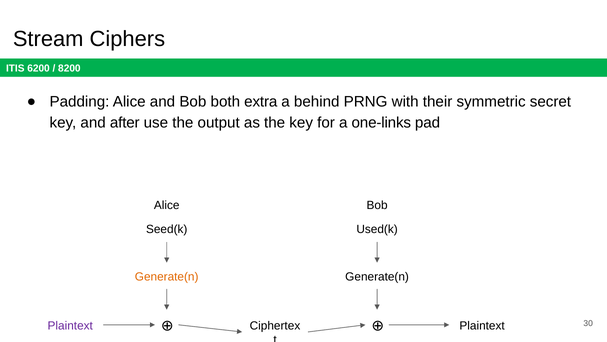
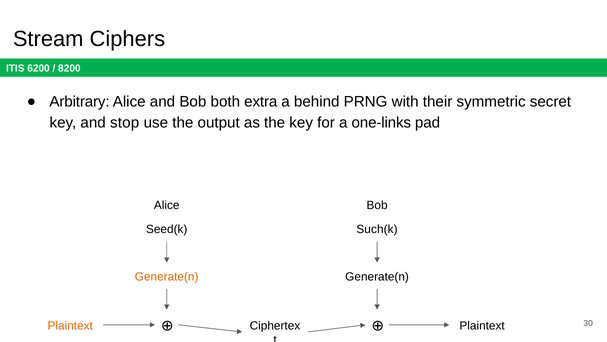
Padding: Padding -> Arbitrary (80, 102)
after: after -> stop (125, 123)
Used(k: Used(k -> Such(k (377, 229)
Plaintext colour: purple -> orange (70, 325)
